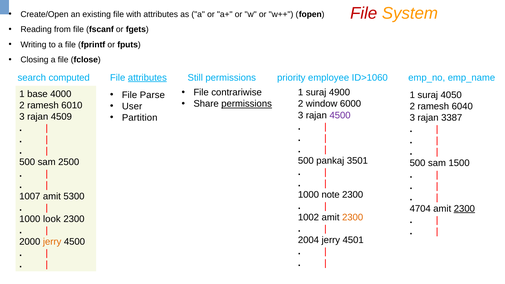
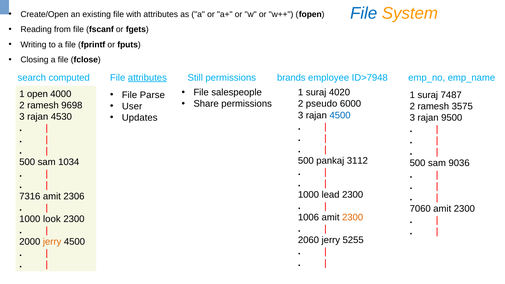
File colour: red -> blue (364, 13)
priority: priority -> brands (291, 78)
ID>1060: ID>1060 -> ID>7948 (370, 78)
contrariwise: contrariwise -> salespeople (237, 93)
4900: 4900 -> 4020 (339, 93)
base: base -> open (37, 94)
4050: 4050 -> 7487 (451, 95)
permissions underline: present -> none (247, 104)
window: window -> pseudo (322, 104)
6010: 6010 -> 9698 (72, 105)
6040: 6040 -> 3575 (462, 106)
4500 colour: purple -> blue (340, 115)
4509: 4509 -> 4530 (61, 117)
Partition: Partition -> Updates (140, 118)
3387: 3387 -> 9500 (452, 118)
3501: 3501 -> 3112 (357, 161)
2500: 2500 -> 1034 (69, 162)
1500: 1500 -> 9036 (459, 163)
note: note -> lead (331, 195)
1007: 1007 -> 7316 (30, 196)
5300: 5300 -> 2306 (74, 196)
4704: 4704 -> 7060 (420, 209)
2300 underline: present -> none (464, 209)
1002: 1002 -> 1006 (308, 218)
2004: 2004 -> 2060 (308, 240)
4501: 4501 -> 5255 (353, 240)
